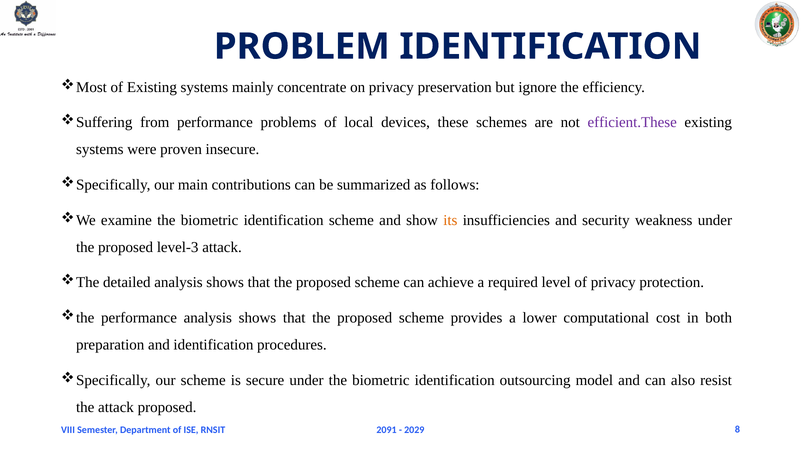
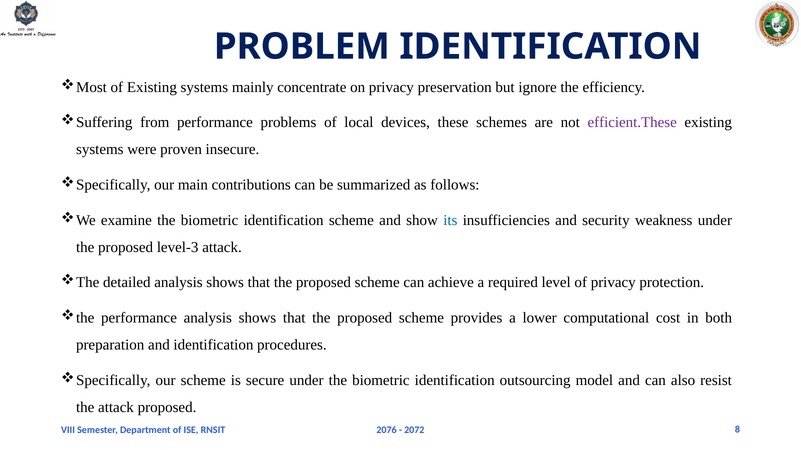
its colour: orange -> blue (450, 220)
2091: 2091 -> 2076 (387, 430)
2029: 2029 -> 2072 (414, 430)
